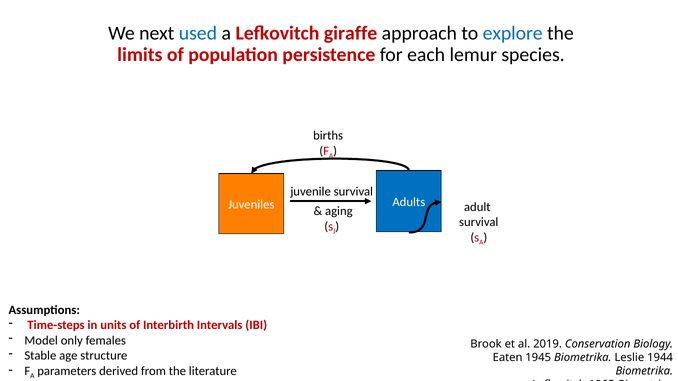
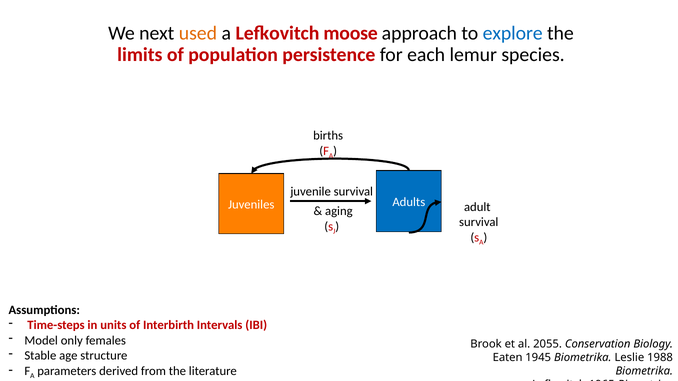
used colour: blue -> orange (198, 33)
giraffe: giraffe -> moose (351, 33)
2019: 2019 -> 2055 (548, 344)
1944: 1944 -> 1988 (660, 358)
